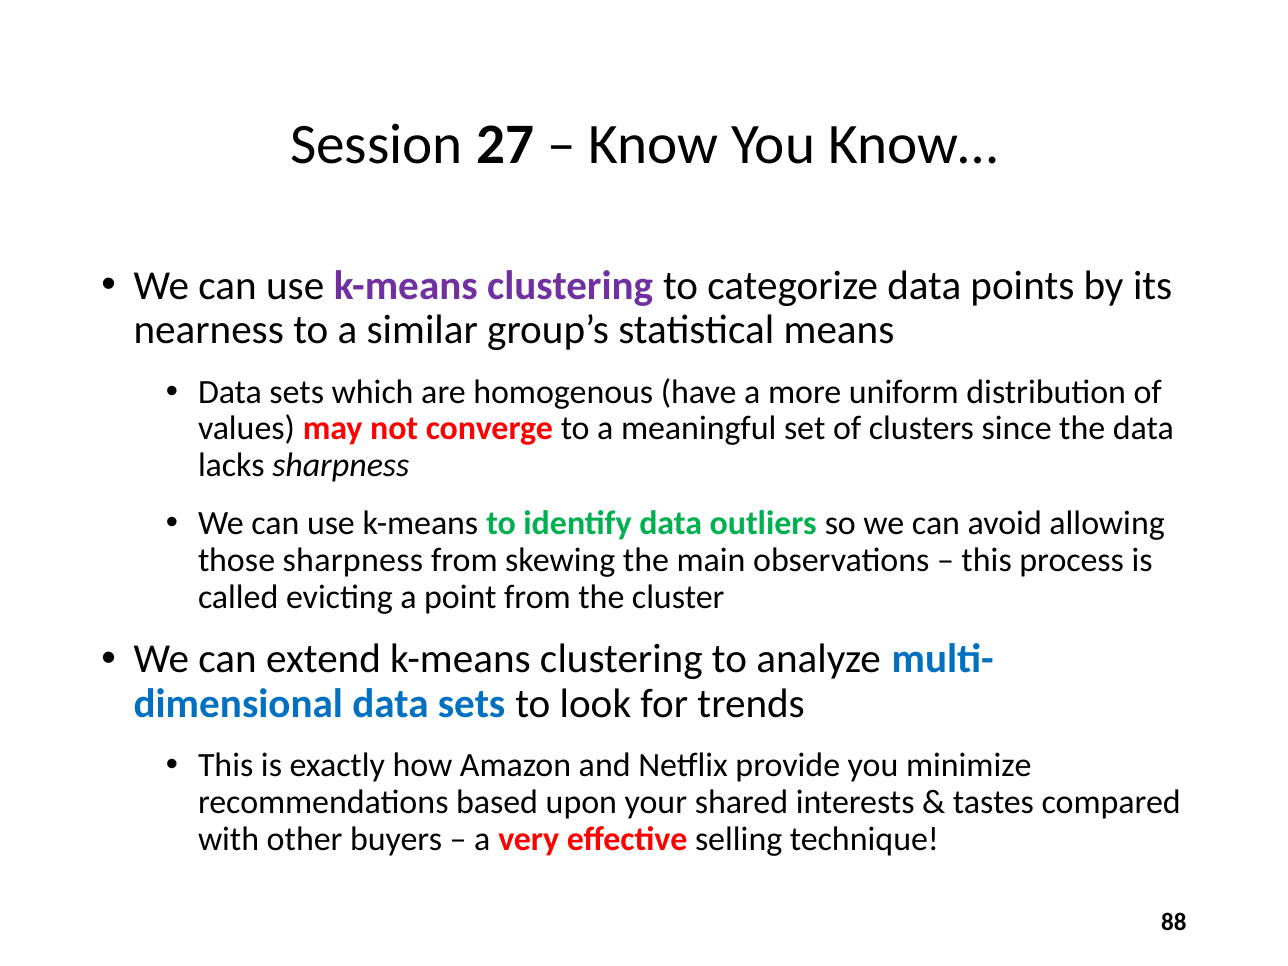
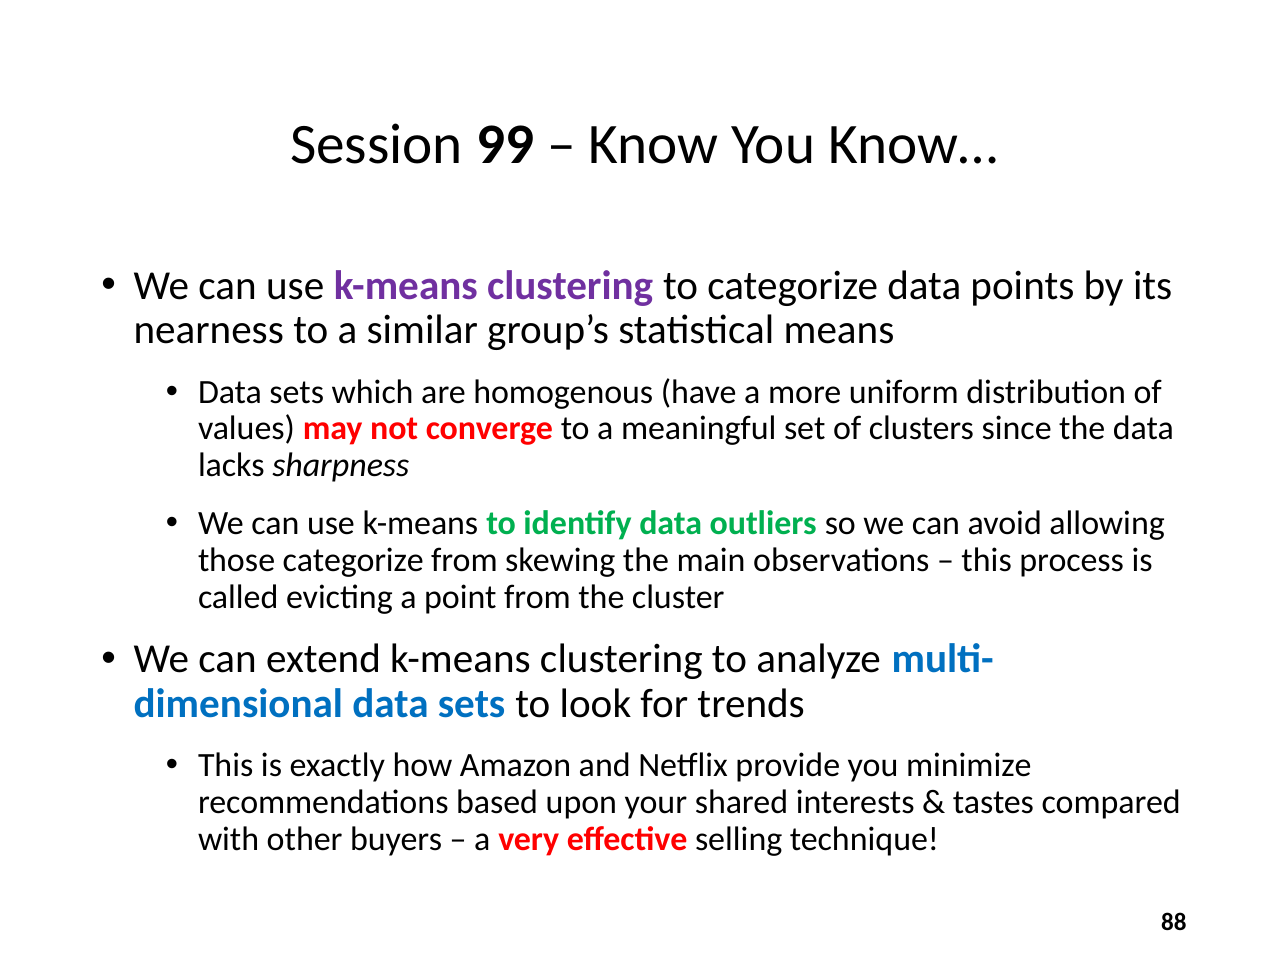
27: 27 -> 99 (505, 144)
those sharpness: sharpness -> categorize (353, 560)
